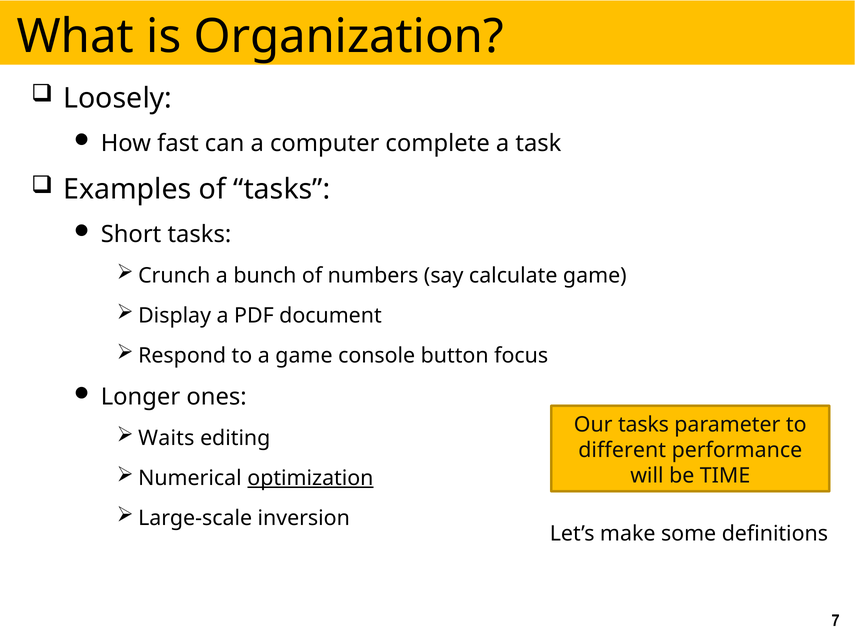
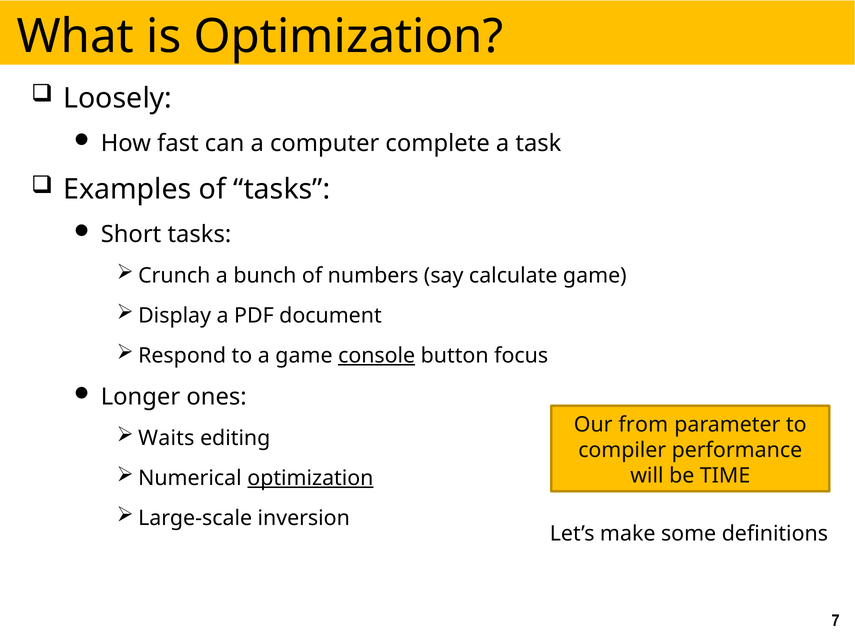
is Organization: Organization -> Optimization (349, 37)
console underline: none -> present (377, 356)
Our tasks: tasks -> from (643, 425)
different: different -> compiler (622, 450)
